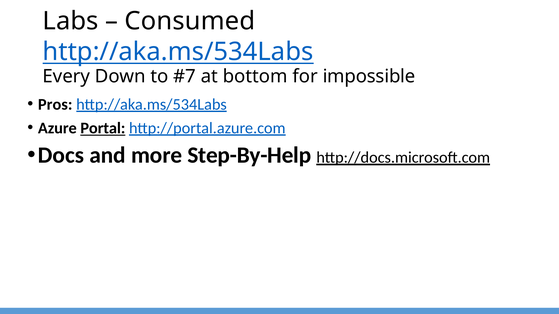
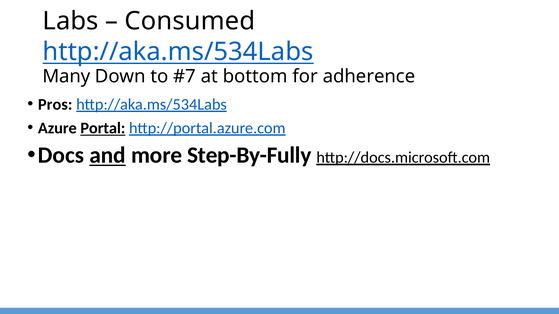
Every: Every -> Many (66, 77)
impossible: impossible -> adherence (369, 77)
and underline: none -> present (108, 155)
Step-By-Help: Step-By-Help -> Step-By-Fully (249, 155)
